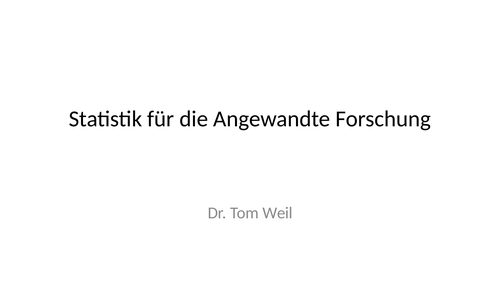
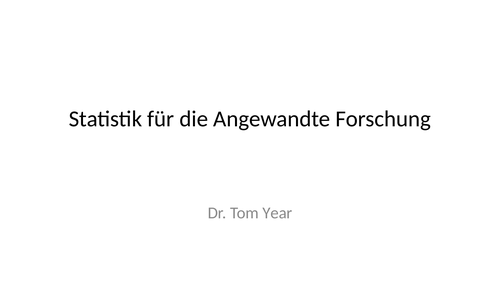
Weil: Weil -> Year (277, 213)
